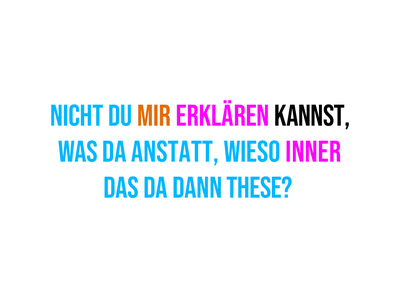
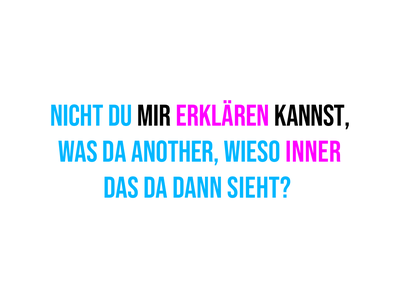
mir colour: orange -> black (154, 116)
anstatt: anstatt -> another (175, 152)
these: these -> sieht (259, 188)
